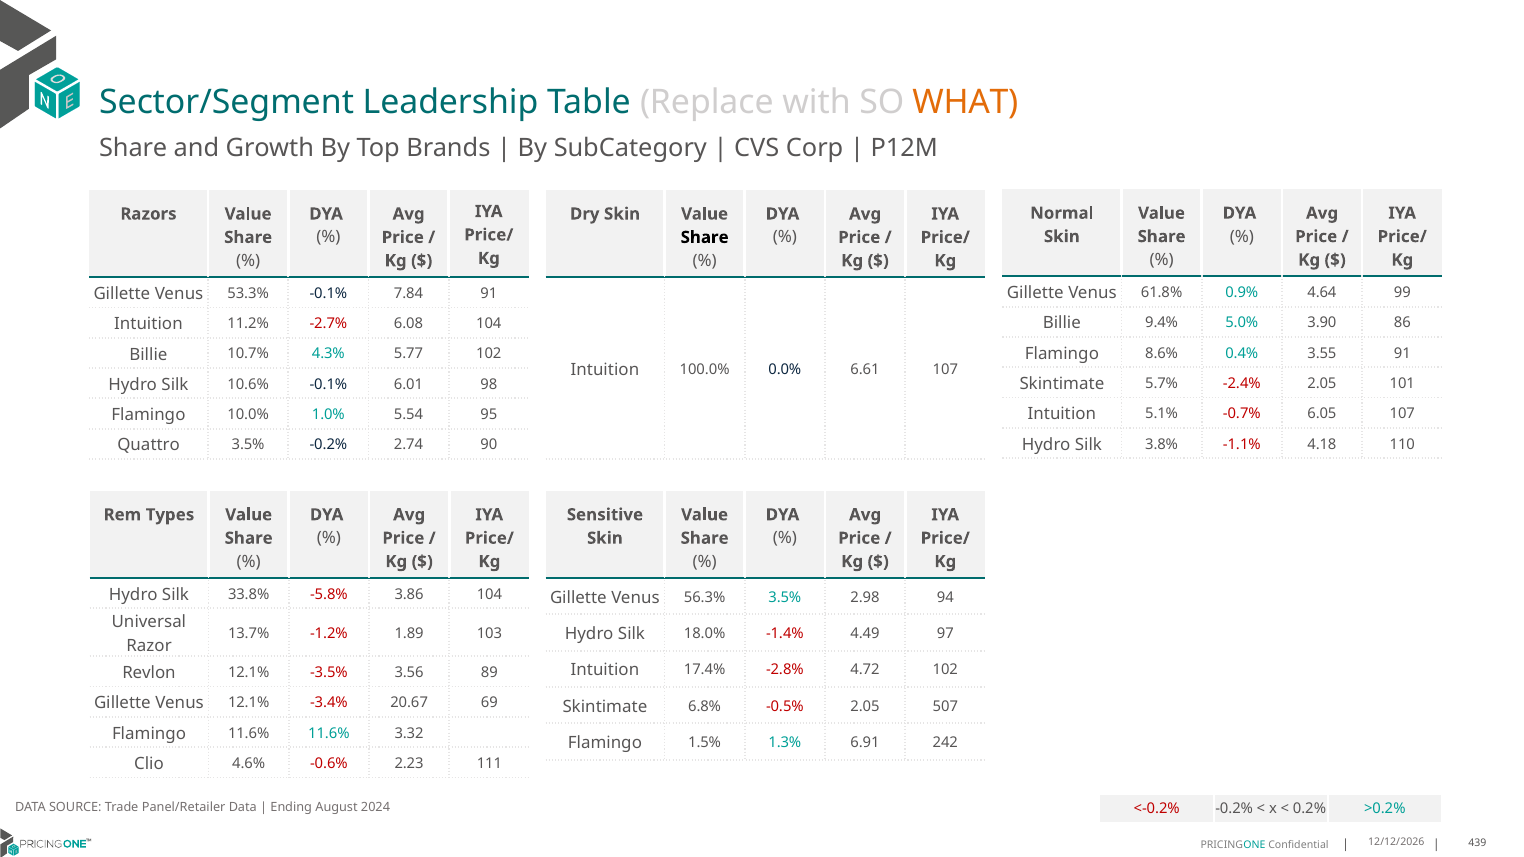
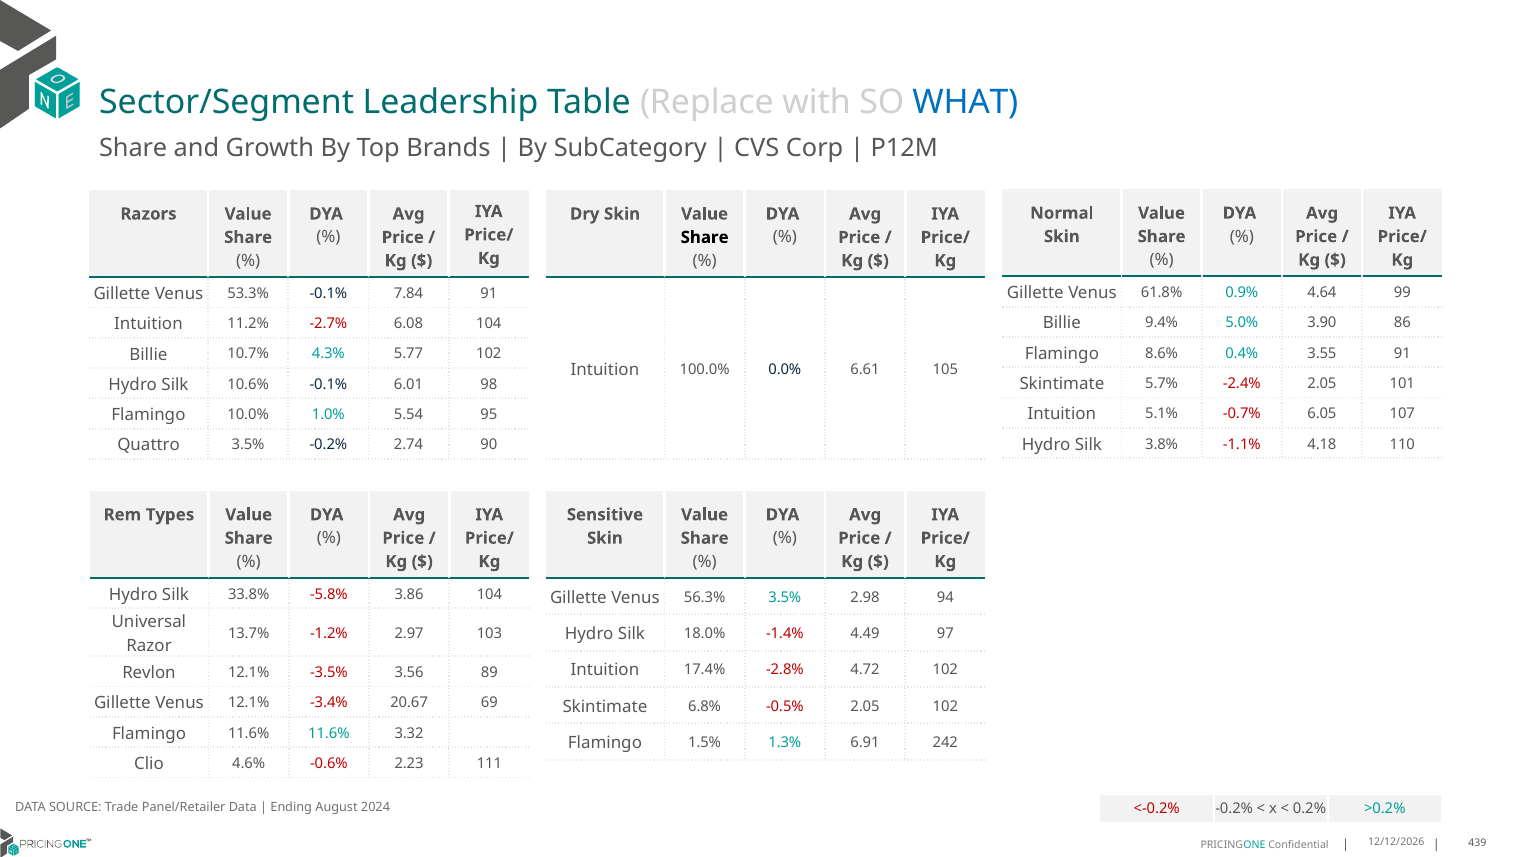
WHAT colour: orange -> blue (965, 102)
6.61 107: 107 -> 105 (945, 369)
1.89: 1.89 -> 2.97 (409, 634)
2.05 507: 507 -> 102 (945, 707)
